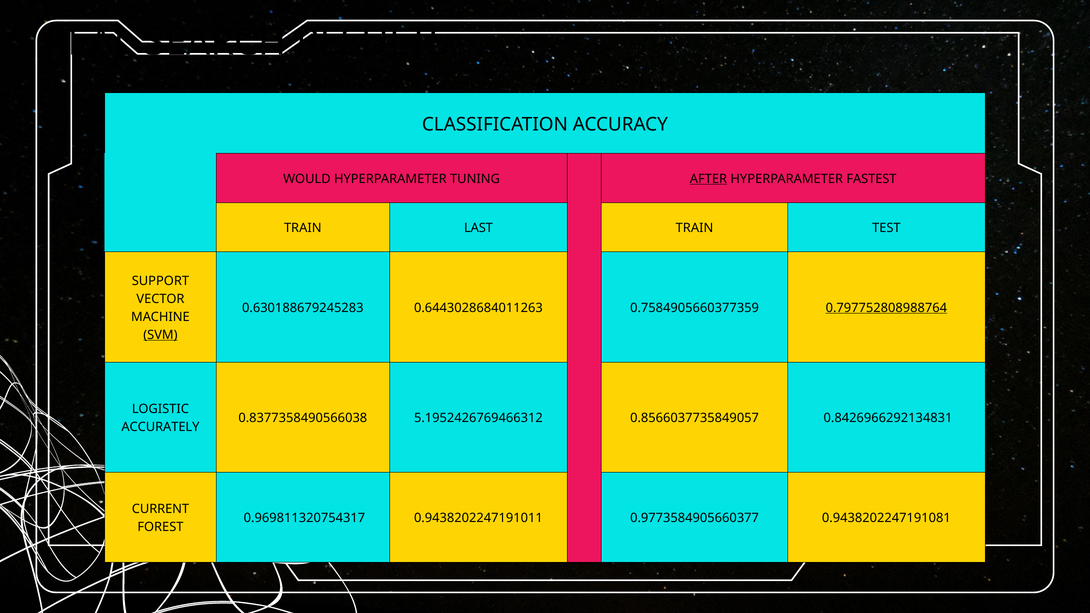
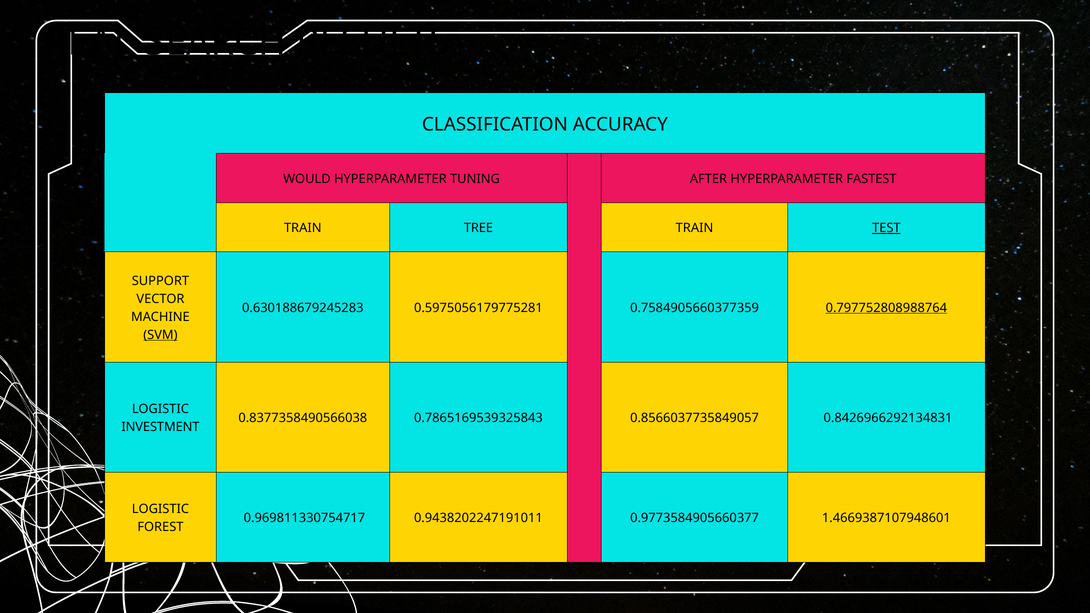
AFTER underline: present -> none (708, 179)
LAST: LAST -> TREE (478, 228)
TEST underline: none -> present (886, 228)
0.6443028684011263: 0.6443028684011263 -> 0.5975056179775281 (478, 308)
5.1952426769466312: 5.1952426769466312 -> 0.7865169539325843 (478, 418)
ACCURATELY: ACCURATELY -> INVESTMENT (160, 427)
CURRENT: CURRENT -> LOGISTIC (160, 509)
0.969811320754317: 0.969811320754317 -> 0.969811330754717 (304, 518)
0.9438202247191081: 0.9438202247191081 -> 1.4669387107948601 (886, 518)
